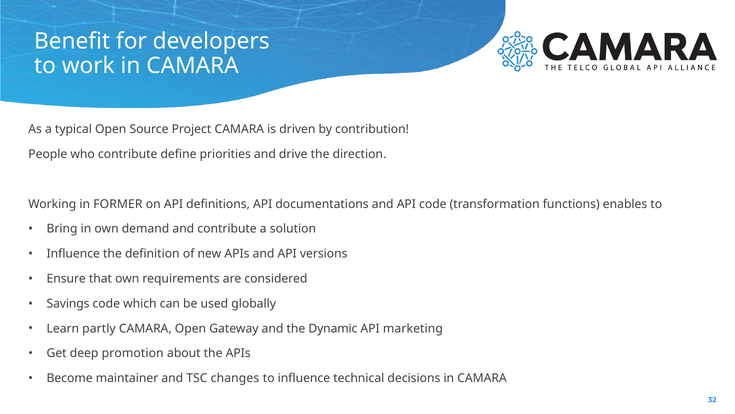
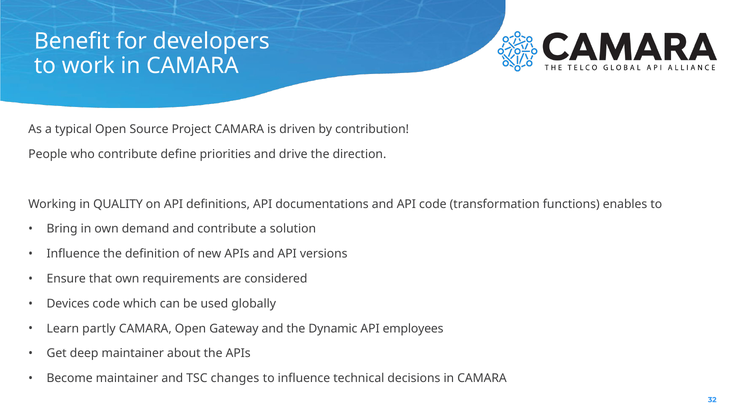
FORMER: FORMER -> QUALITY (118, 204)
Savings: Savings -> Devices (68, 303)
marketing: marketing -> employees (413, 328)
deep promotion: promotion -> maintainer (133, 353)
